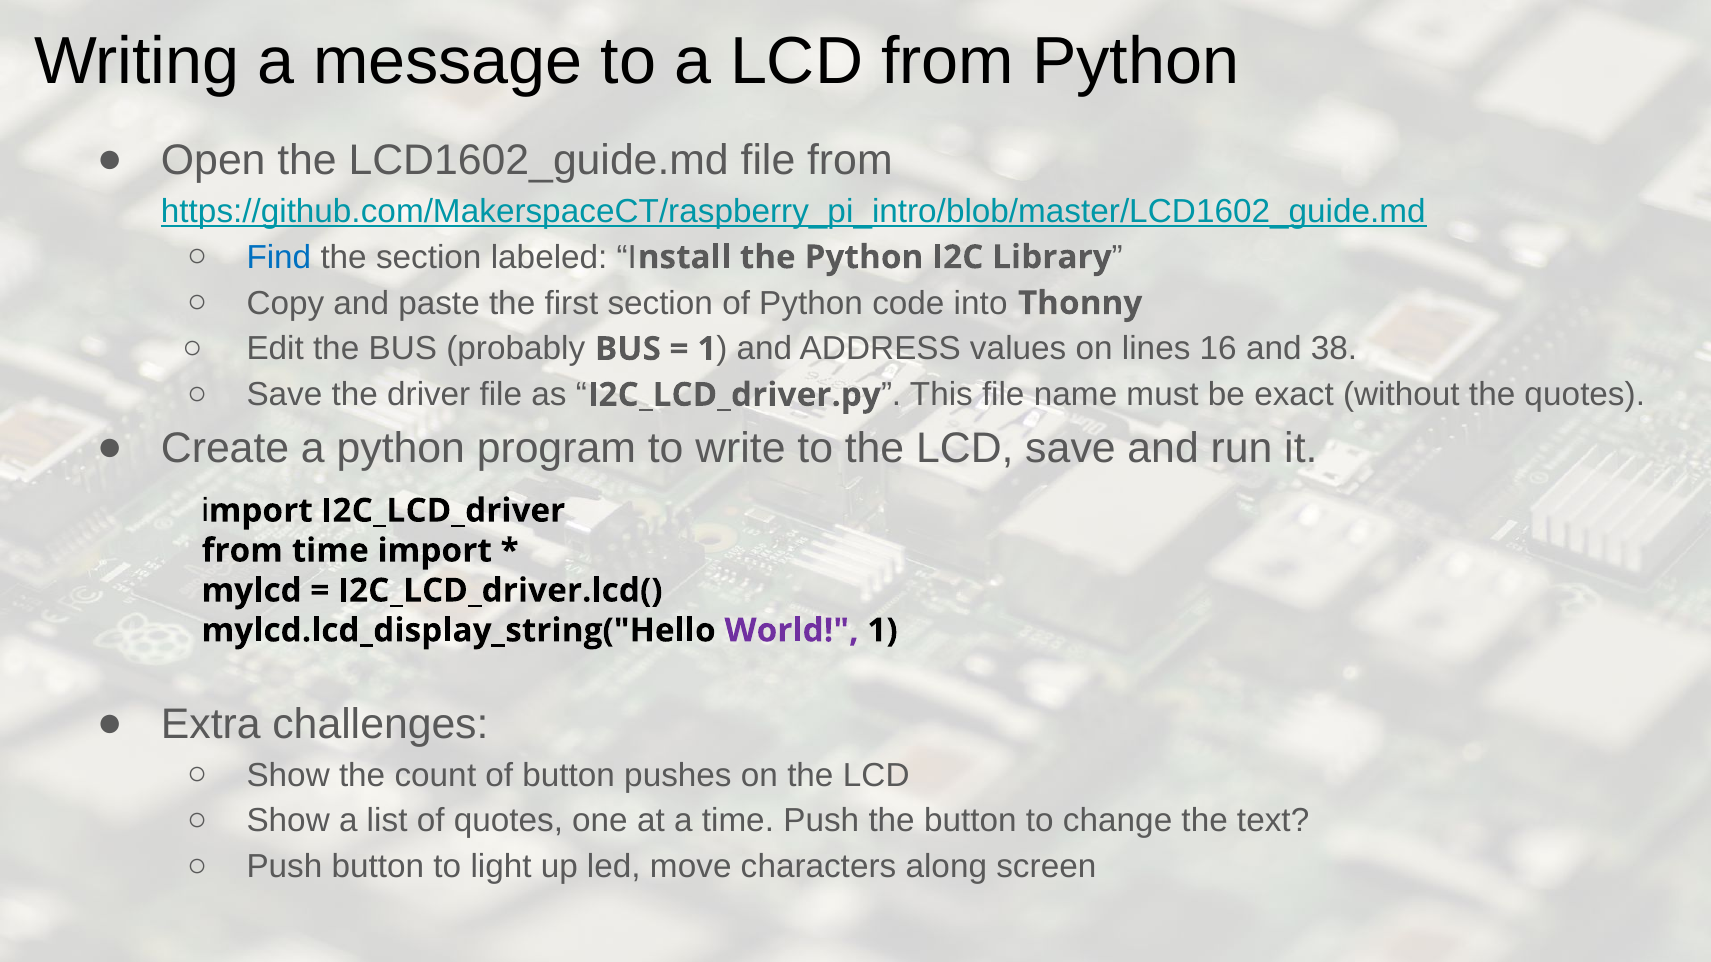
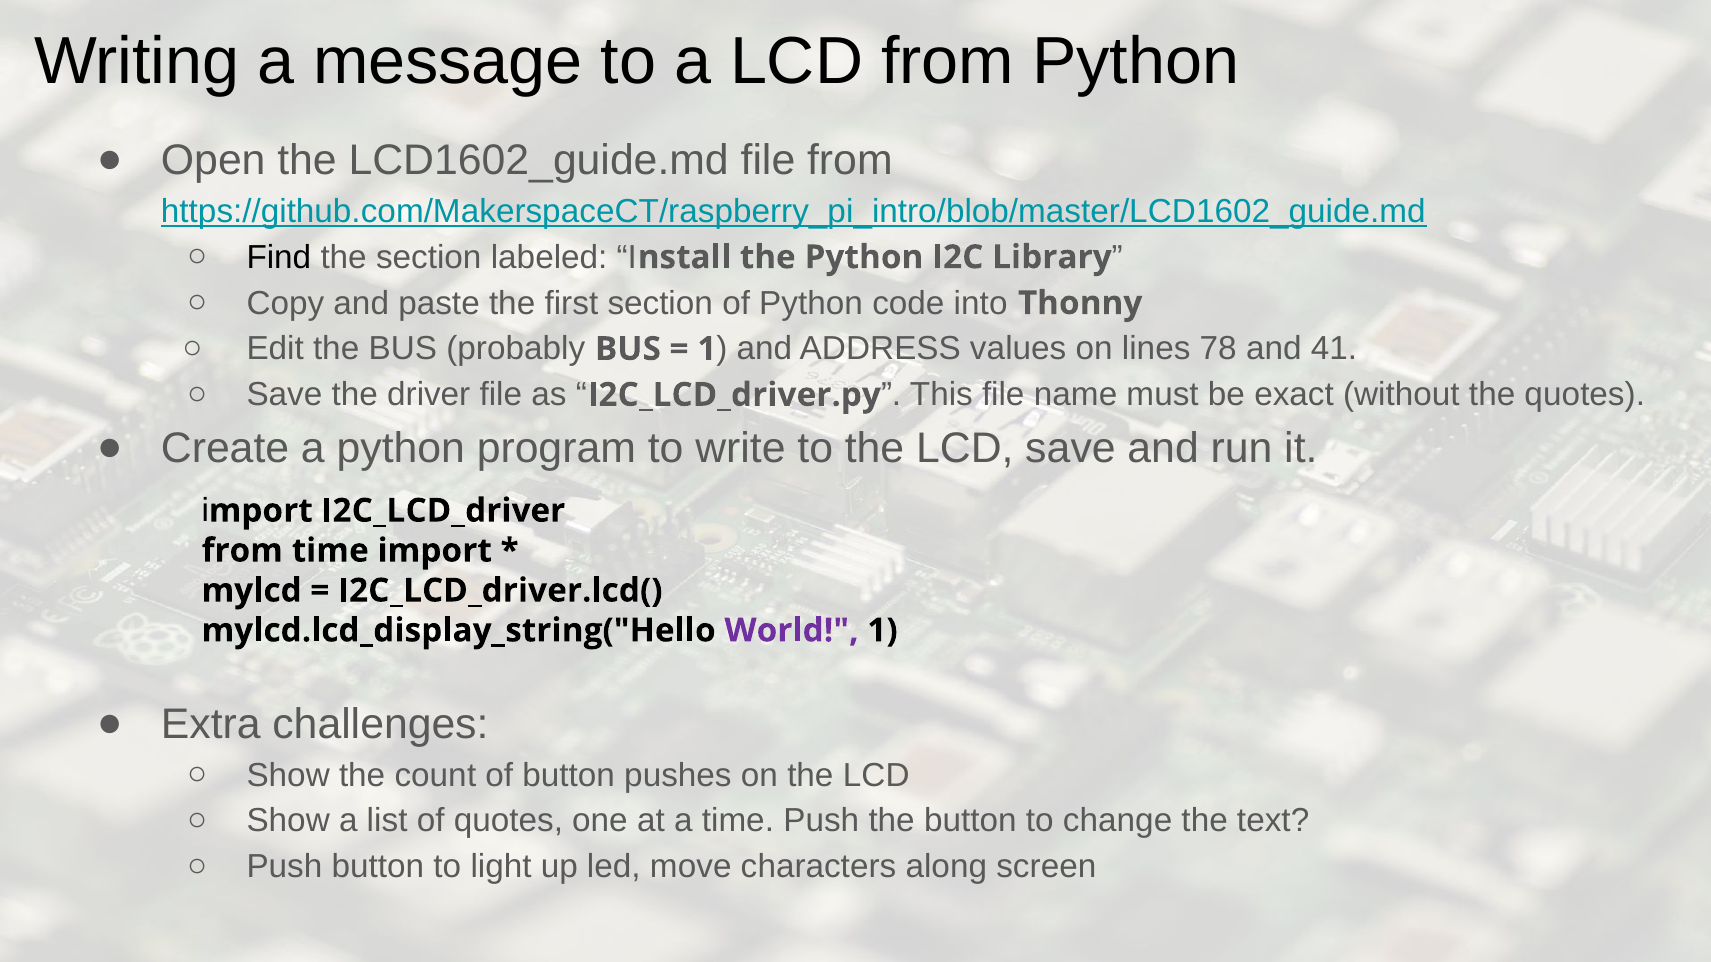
Find colour: blue -> black (279, 257)
16: 16 -> 78 (1218, 349)
38: 38 -> 41 (1334, 349)
